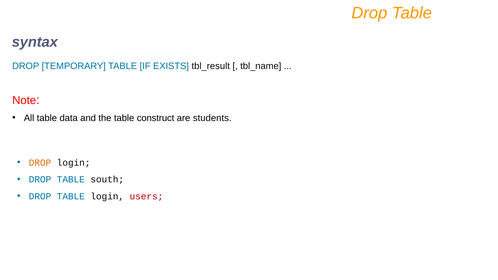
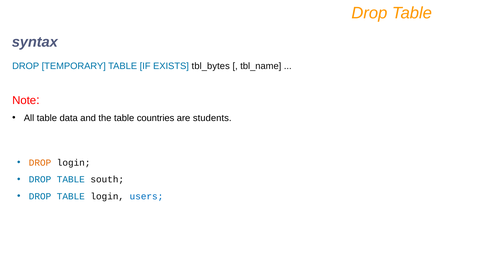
tbl_result: tbl_result -> tbl_bytes (211, 66)
construct: construct -> countries (156, 118)
users colour: red -> blue (146, 196)
